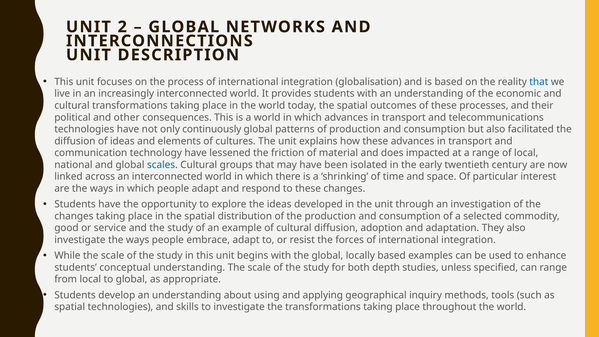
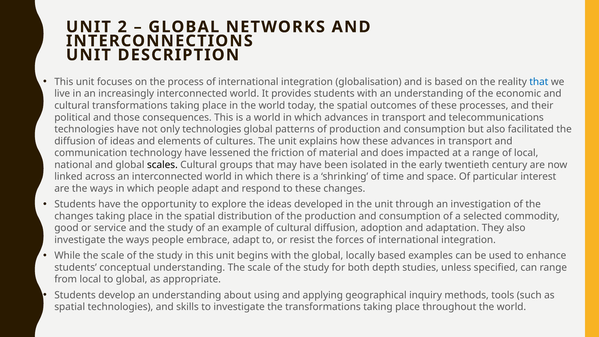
other: other -> those (127, 117)
only continuously: continuously -> technologies (212, 129)
scales colour: blue -> black (162, 165)
